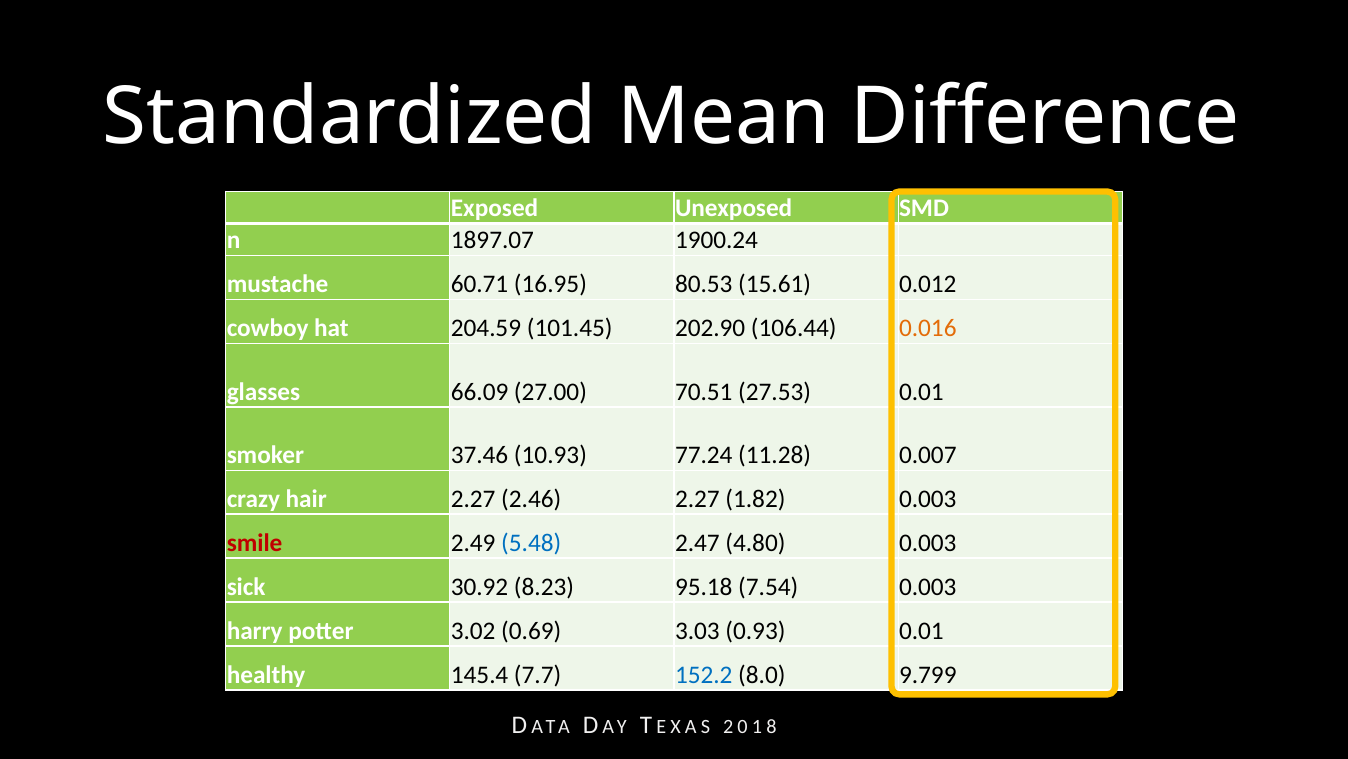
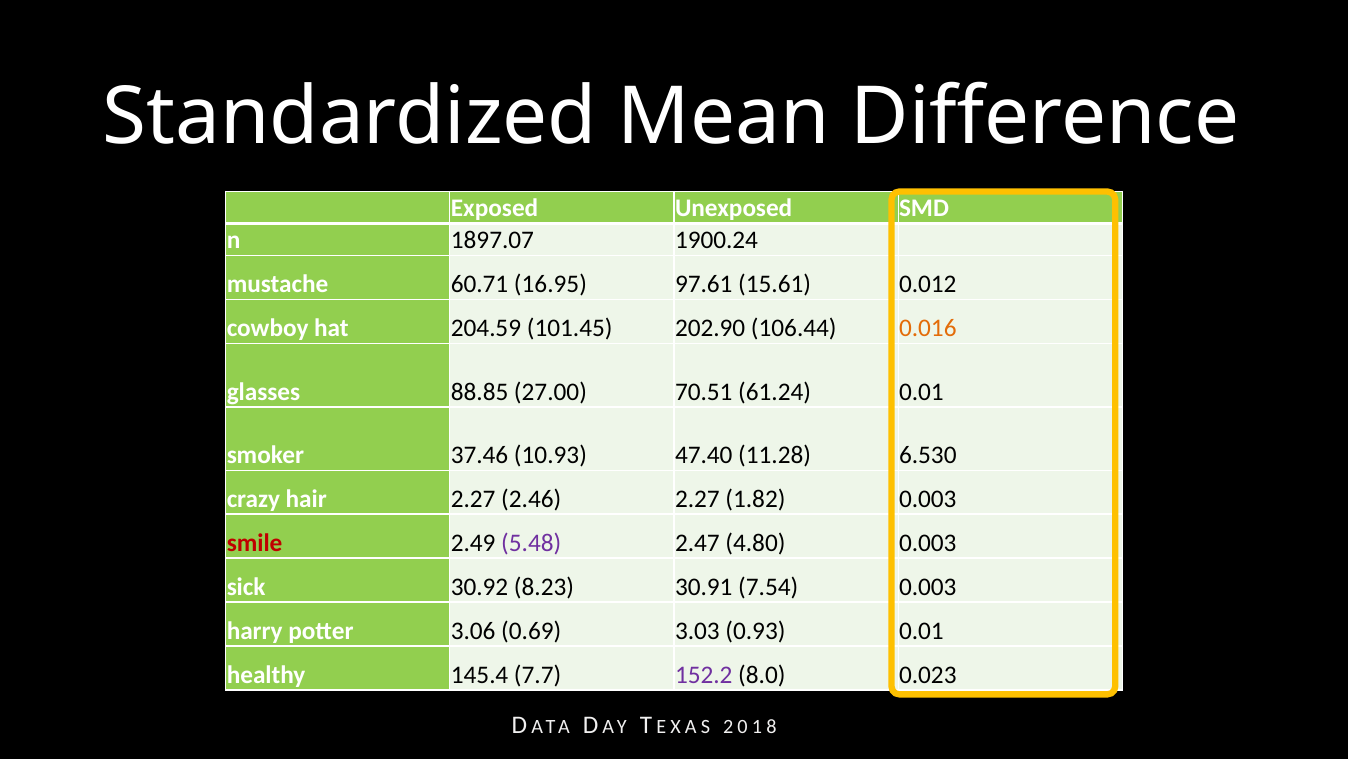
80.53: 80.53 -> 97.61 (704, 284)
66.09: 66.09 -> 88.85 (480, 391)
27.53: 27.53 -> 61.24 (775, 391)
77.24: 77.24 -> 47.40 (704, 455)
0.007: 0.007 -> 6.530 (928, 455)
5.48 colour: blue -> purple (531, 542)
95.18: 95.18 -> 30.91 (704, 586)
3.02: 3.02 -> 3.06 (473, 630)
152.2 colour: blue -> purple (704, 674)
9.799: 9.799 -> 0.023 (928, 674)
